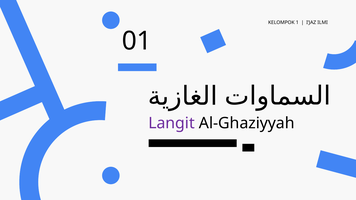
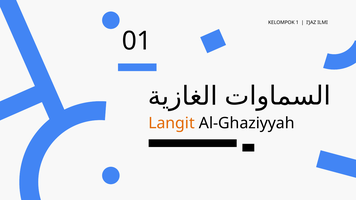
Langit colour: purple -> orange (172, 123)
